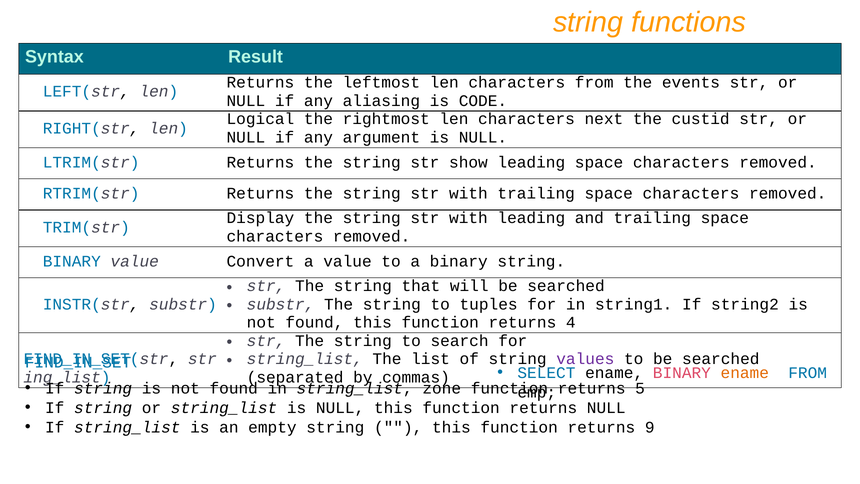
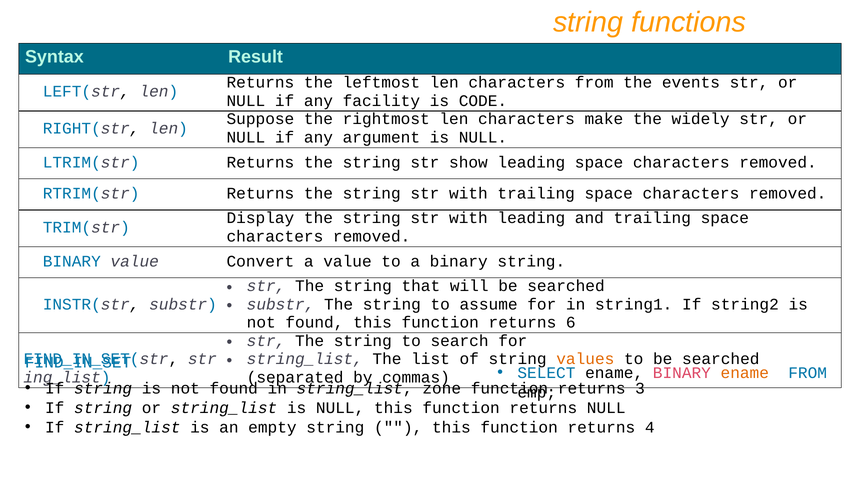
aliasing: aliasing -> facility (381, 101)
Logical: Logical -> Suppose (260, 119)
next: next -> make (604, 119)
custid: custid -> widely (701, 119)
tuples: tuples -> assume (489, 304)
4: 4 -> 6 (571, 322)
values colour: purple -> orange (585, 359)
5: 5 -> 3 (640, 388)
9: 9 -> 4 (650, 427)
